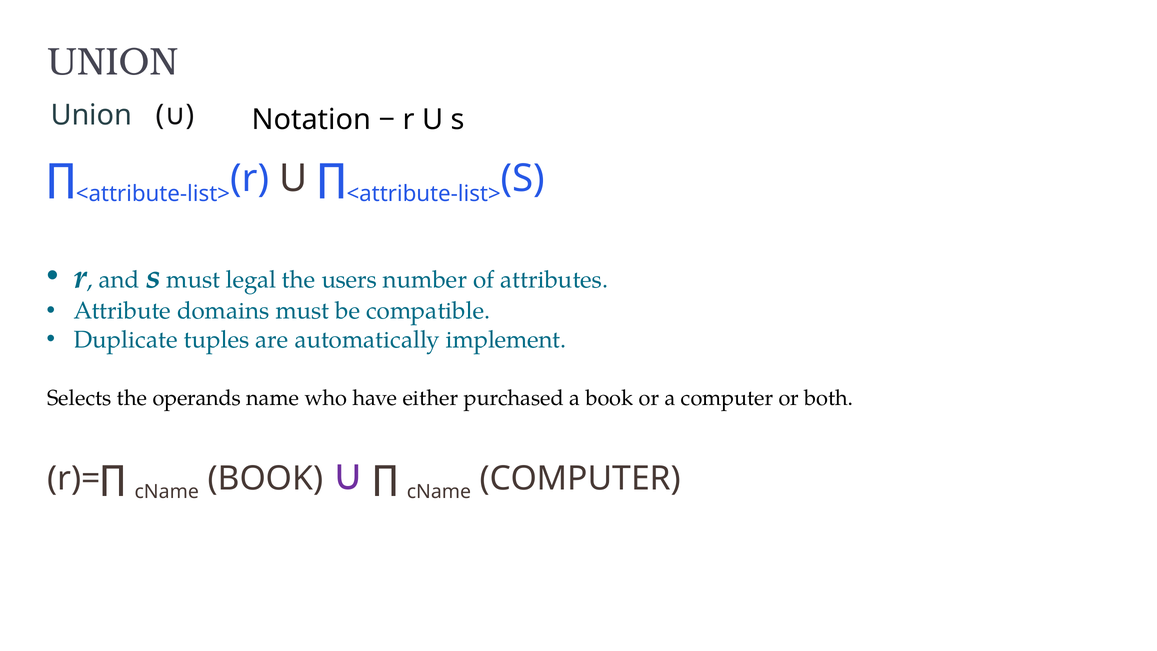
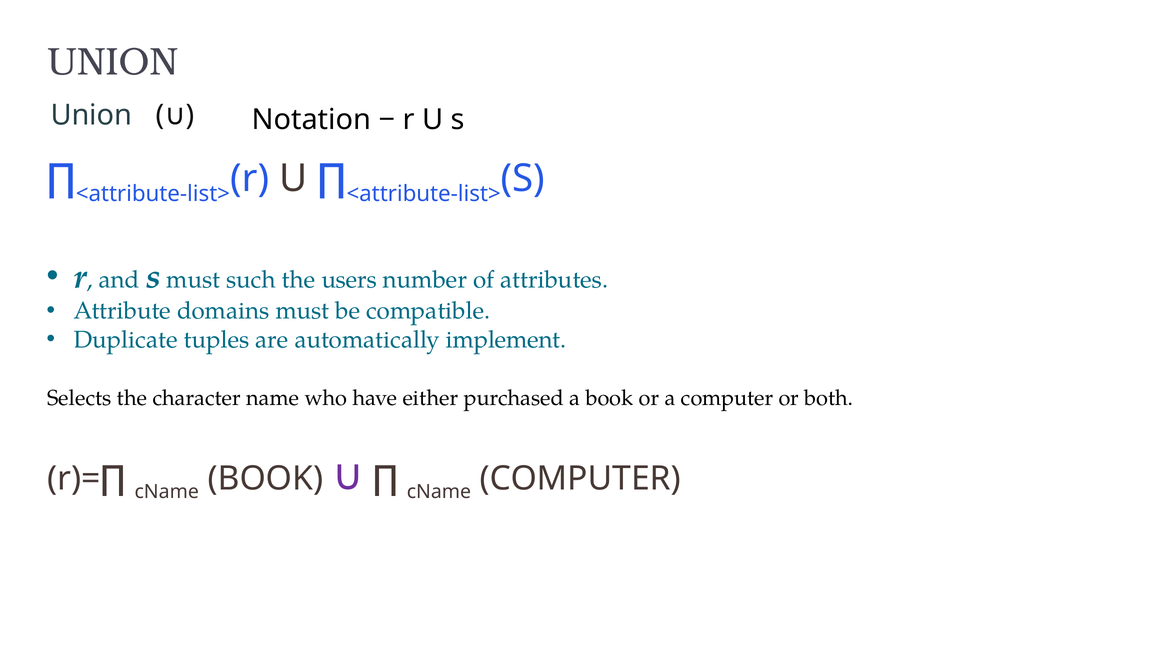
legal: legal -> such (251, 280)
operands: operands -> character (197, 398)
